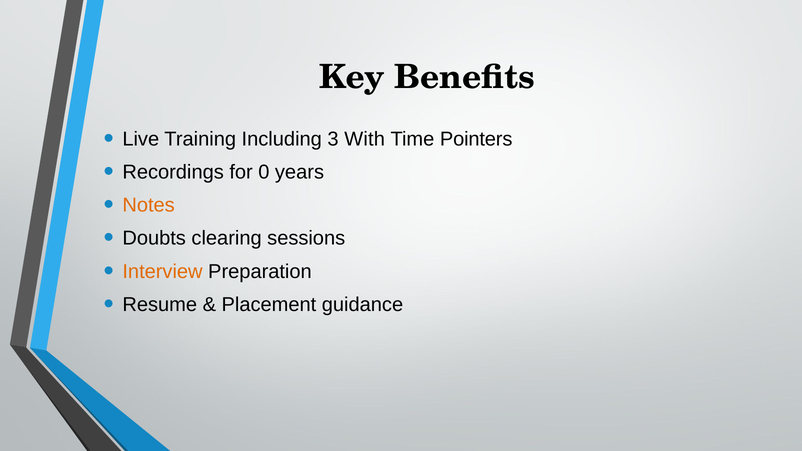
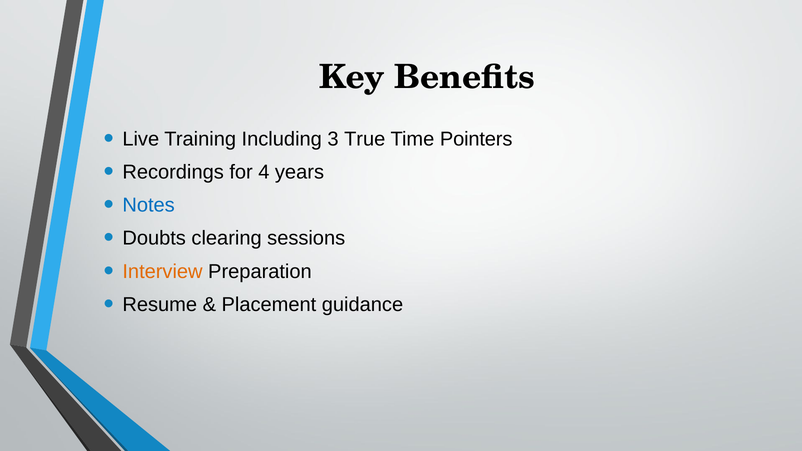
With: With -> True (365, 139)
0: 0 -> 4 (264, 172)
Notes colour: orange -> blue (149, 205)
